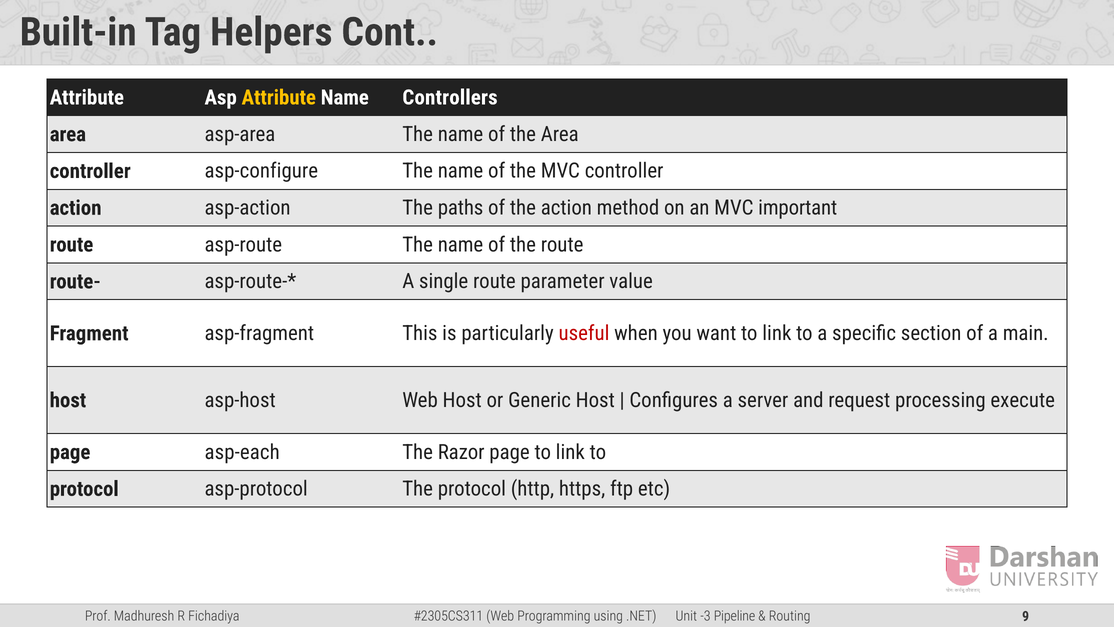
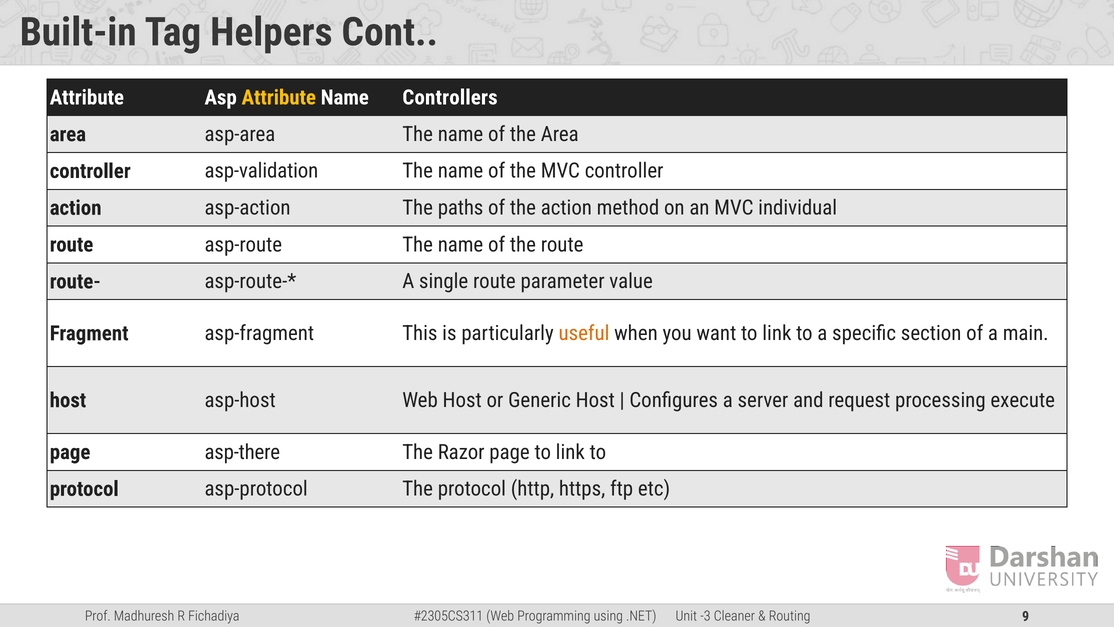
asp-configure: asp-configure -> asp-validation (261, 171)
important: important -> individual (798, 208)
useful colour: red -> orange (584, 333)
asp-each: asp-each -> asp-there (242, 452)
Pipeline: Pipeline -> Cleaner (734, 616)
